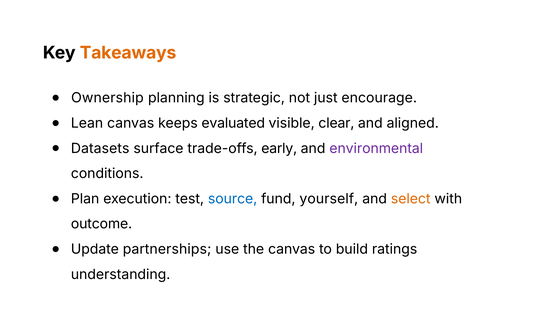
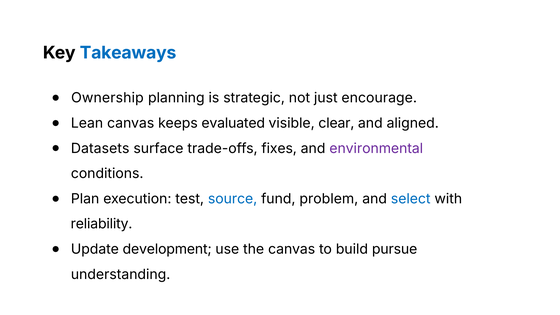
Takeaways colour: orange -> blue (128, 53)
early: early -> fixes (279, 148)
yourself: yourself -> problem (329, 199)
select colour: orange -> blue (411, 199)
outcome: outcome -> reliability (102, 224)
partnerships: partnerships -> development (167, 249)
ratings: ratings -> pursue (395, 249)
